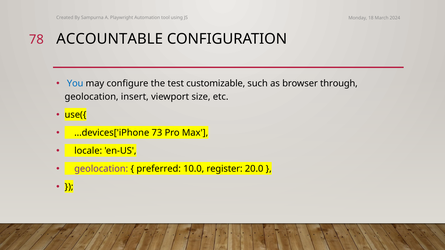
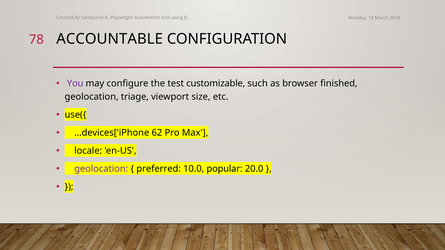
You colour: blue -> purple (75, 84)
through: through -> finished (339, 84)
insert: insert -> triage (135, 97)
73: 73 -> 62 (157, 133)
register: register -> popular (225, 169)
